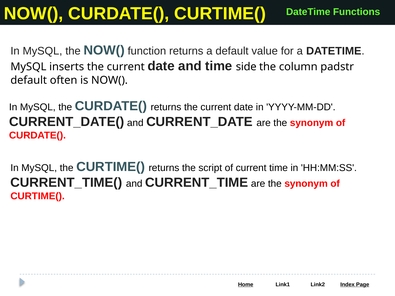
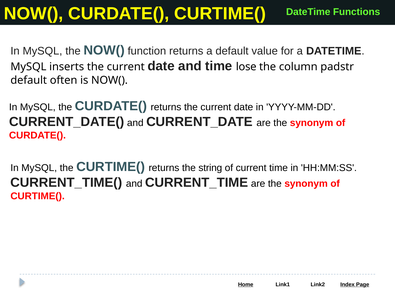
side: side -> lose (246, 67)
script: script -> string (210, 168)
